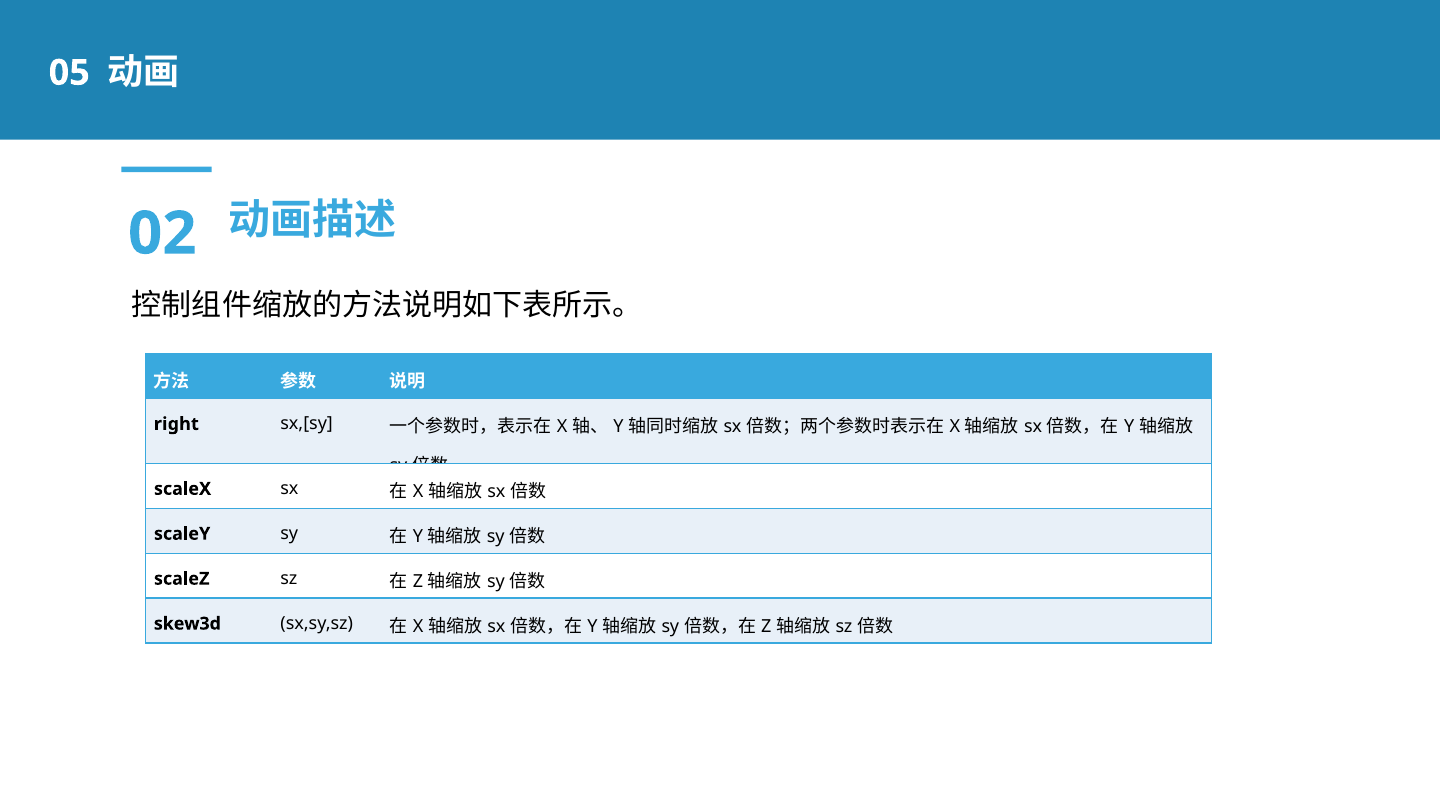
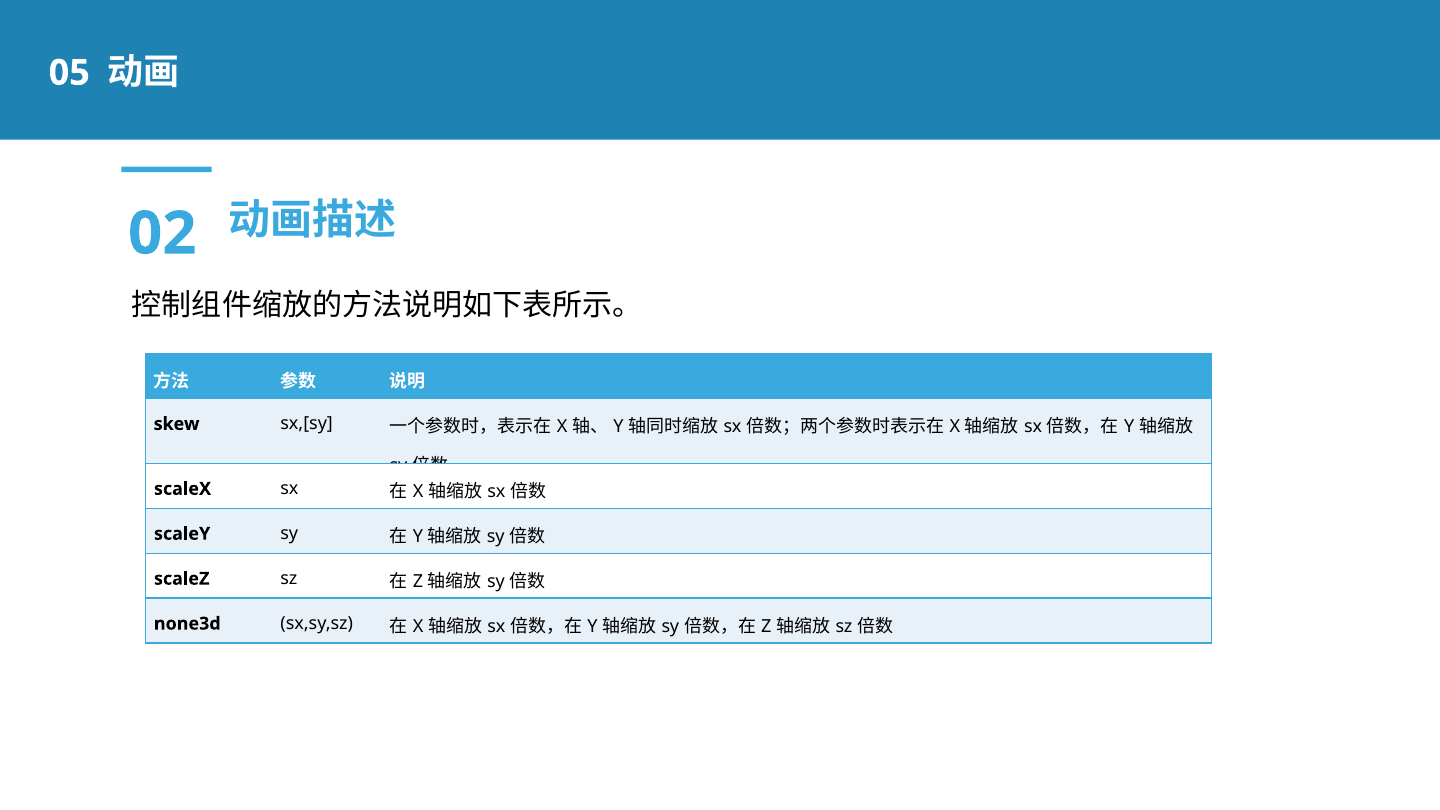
right: right -> skew (177, 424)
skew3d: skew3d -> none3d (187, 624)
